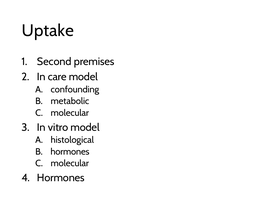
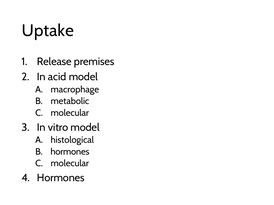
Second: Second -> Release (54, 62)
care: care -> acid (57, 77)
confounding: confounding -> macrophage (75, 90)
